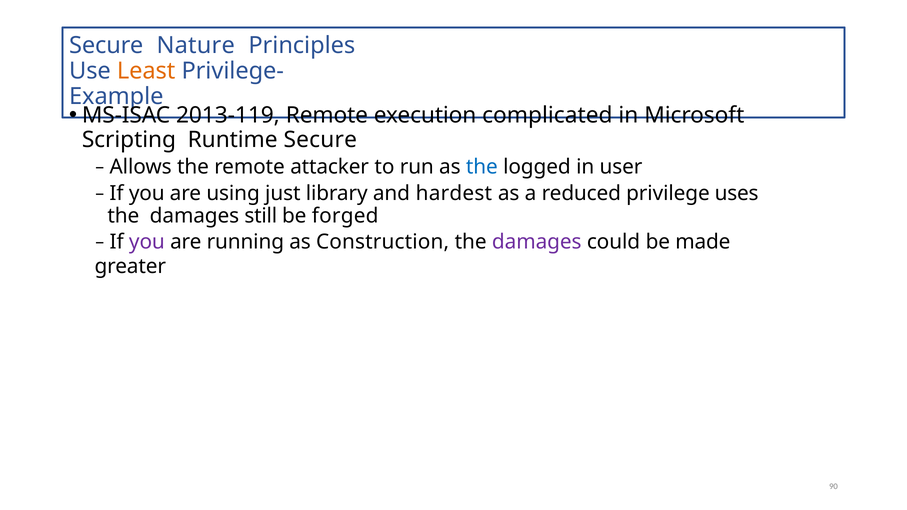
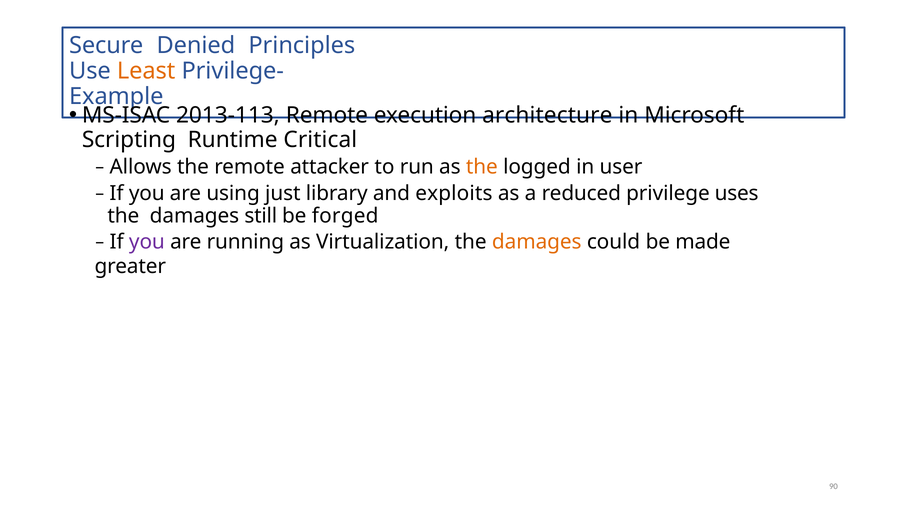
Nature: Nature -> Denied (196, 45)
2013-119: 2013-119 -> 2013-113 (228, 116)
complicated: complicated -> architecture (547, 116)
Runtime Secure: Secure -> Critical (320, 140)
the colour: blue -> orange (482, 167)
hardest: hardest -> exploits (454, 194)
Construction: Construction -> Virtualization (383, 242)
damages colour: purple -> orange (537, 242)
